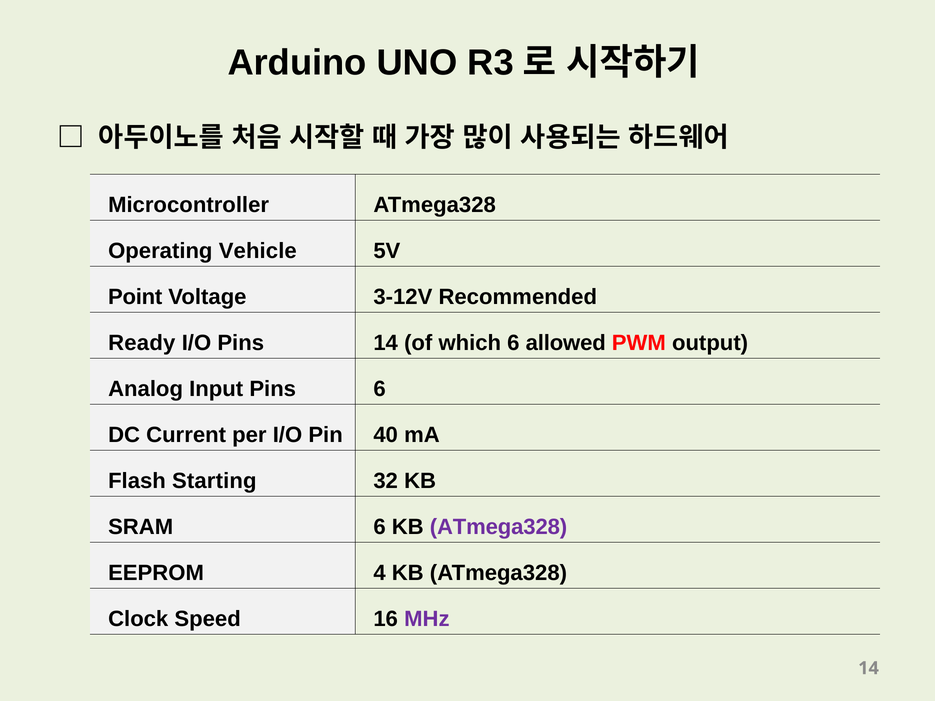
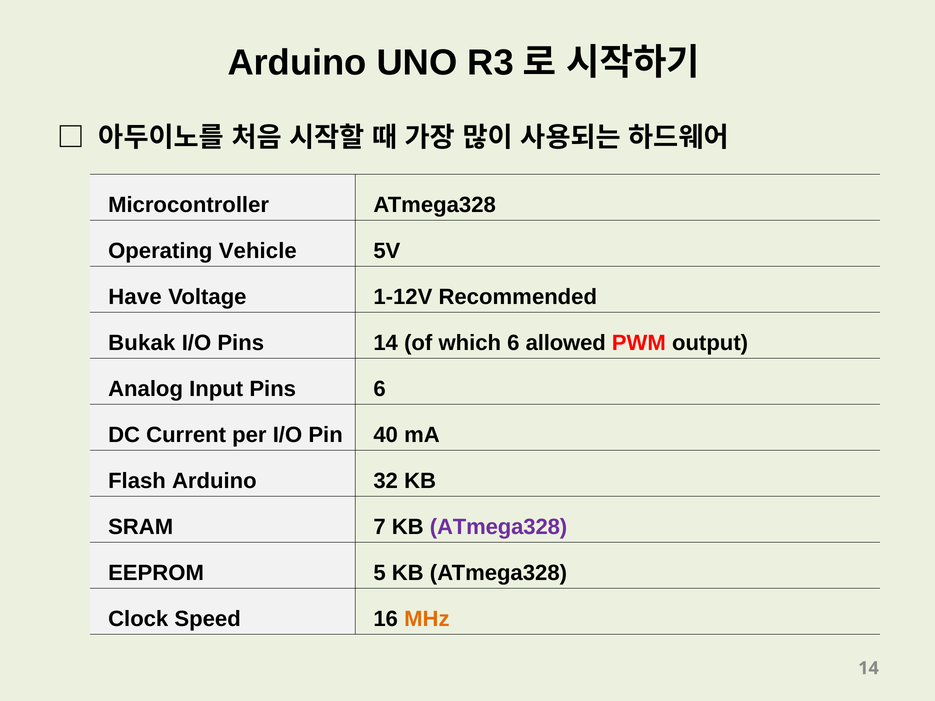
Point: Point -> Have (135, 297)
3-12V: 3-12V -> 1-12V (403, 297)
Ready: Ready -> Bukak (142, 343)
Flash Starting: Starting -> Arduino (214, 481)
SRAM 6: 6 -> 7 (380, 527)
4: 4 -> 5 (380, 573)
MHz colour: purple -> orange (427, 619)
